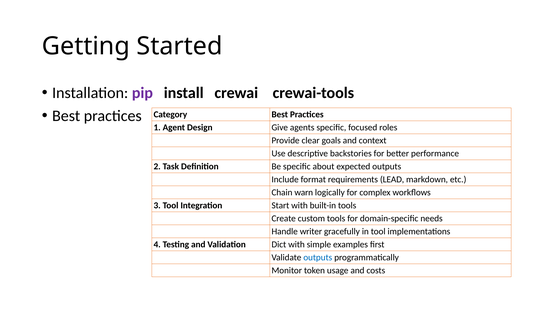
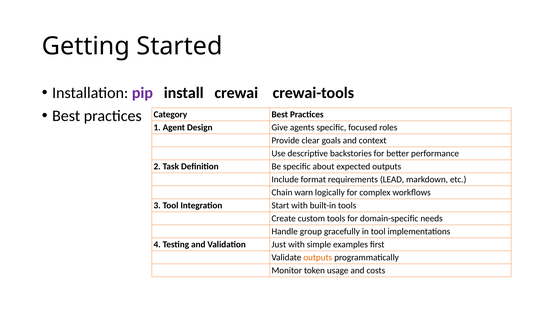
writer: writer -> group (311, 231)
Dict: Dict -> Just (279, 244)
outputs colour: blue -> orange (318, 257)
